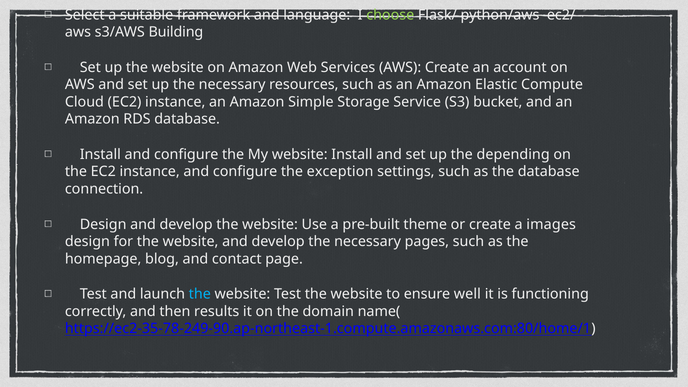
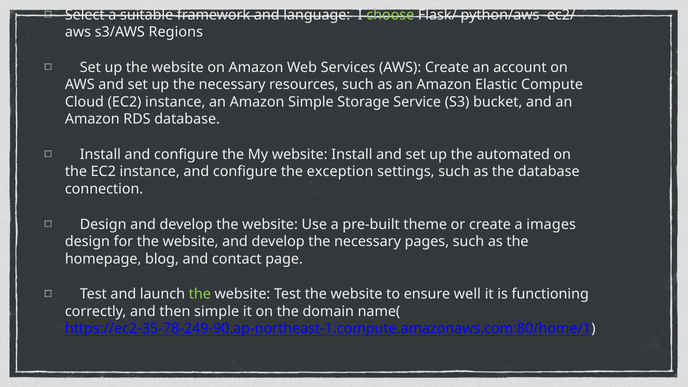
Building: Building -> Regions (176, 32)
depending: depending -> automated (513, 155)
the colour: light blue -> light green (200, 294)
then results: results -> simple (217, 311)
